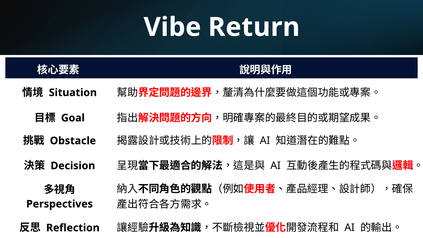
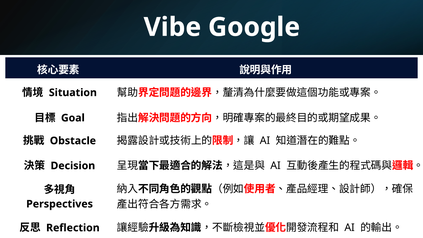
Return: Return -> Google (254, 27)
